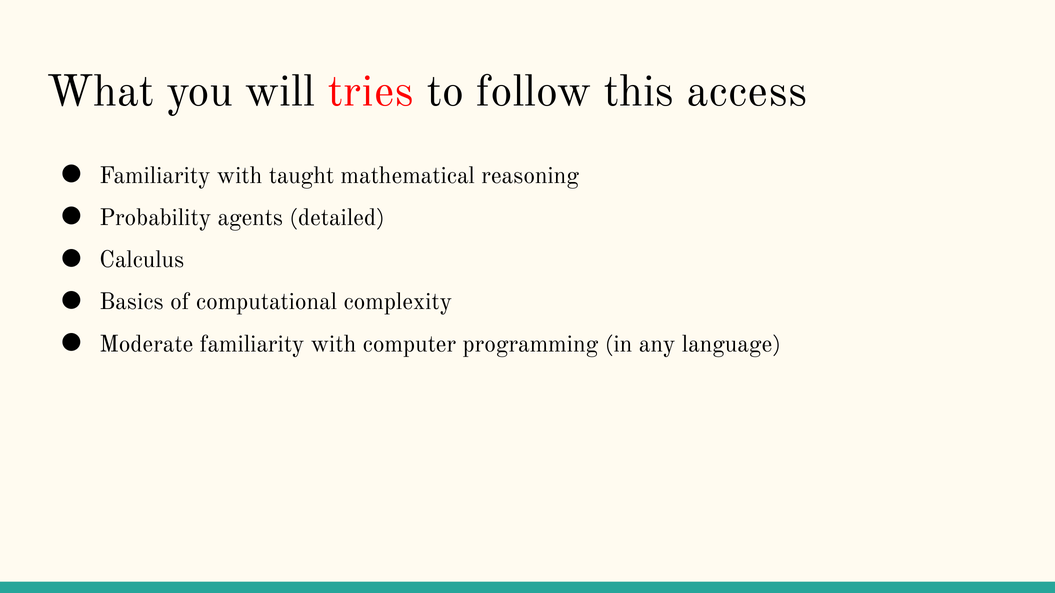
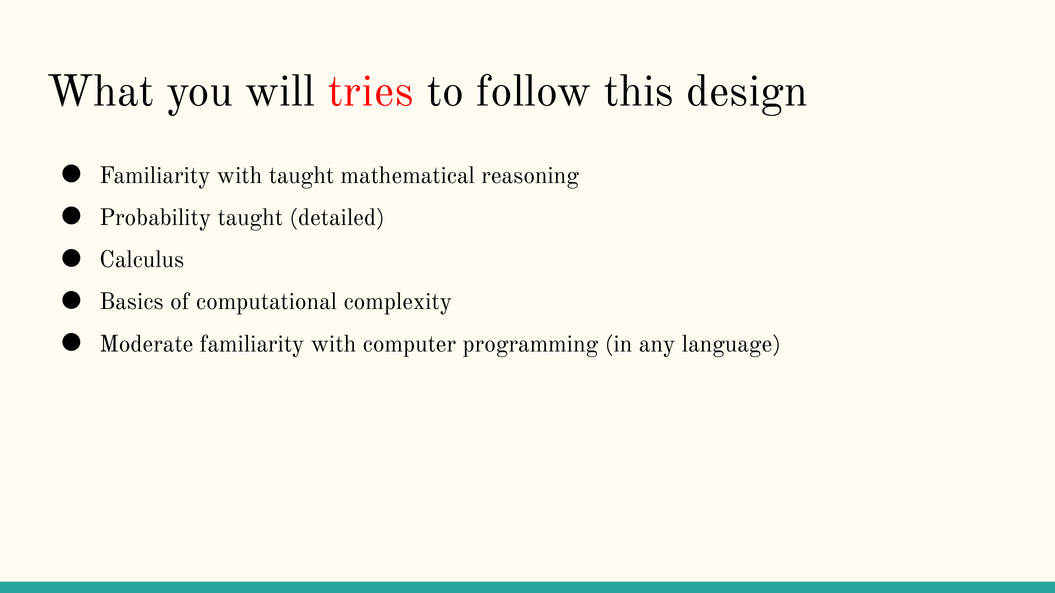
access: access -> design (747, 91)
Probability agents: agents -> taught (250, 218)
